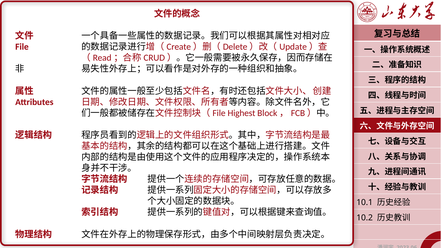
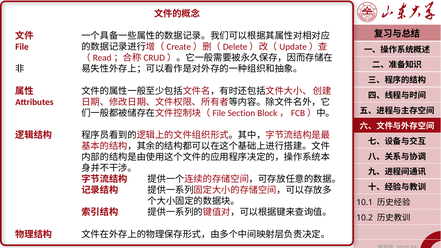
Highest: Highest -> Section (241, 113)
